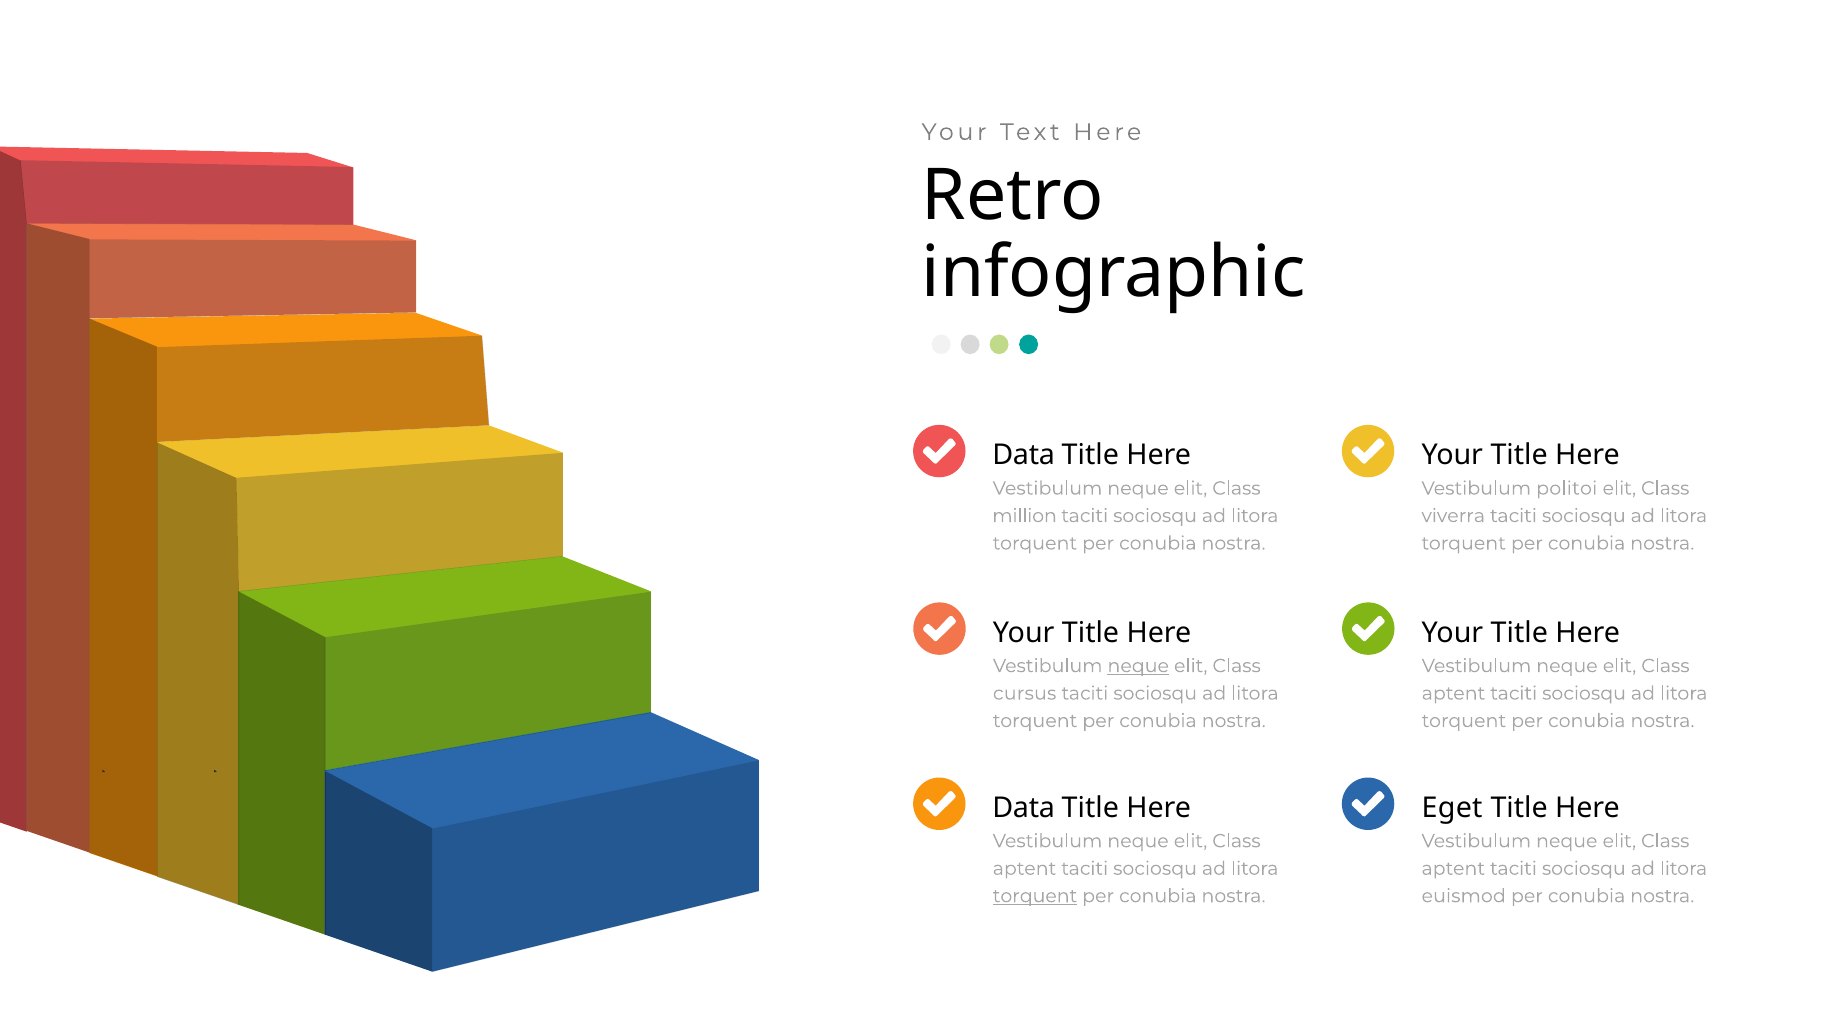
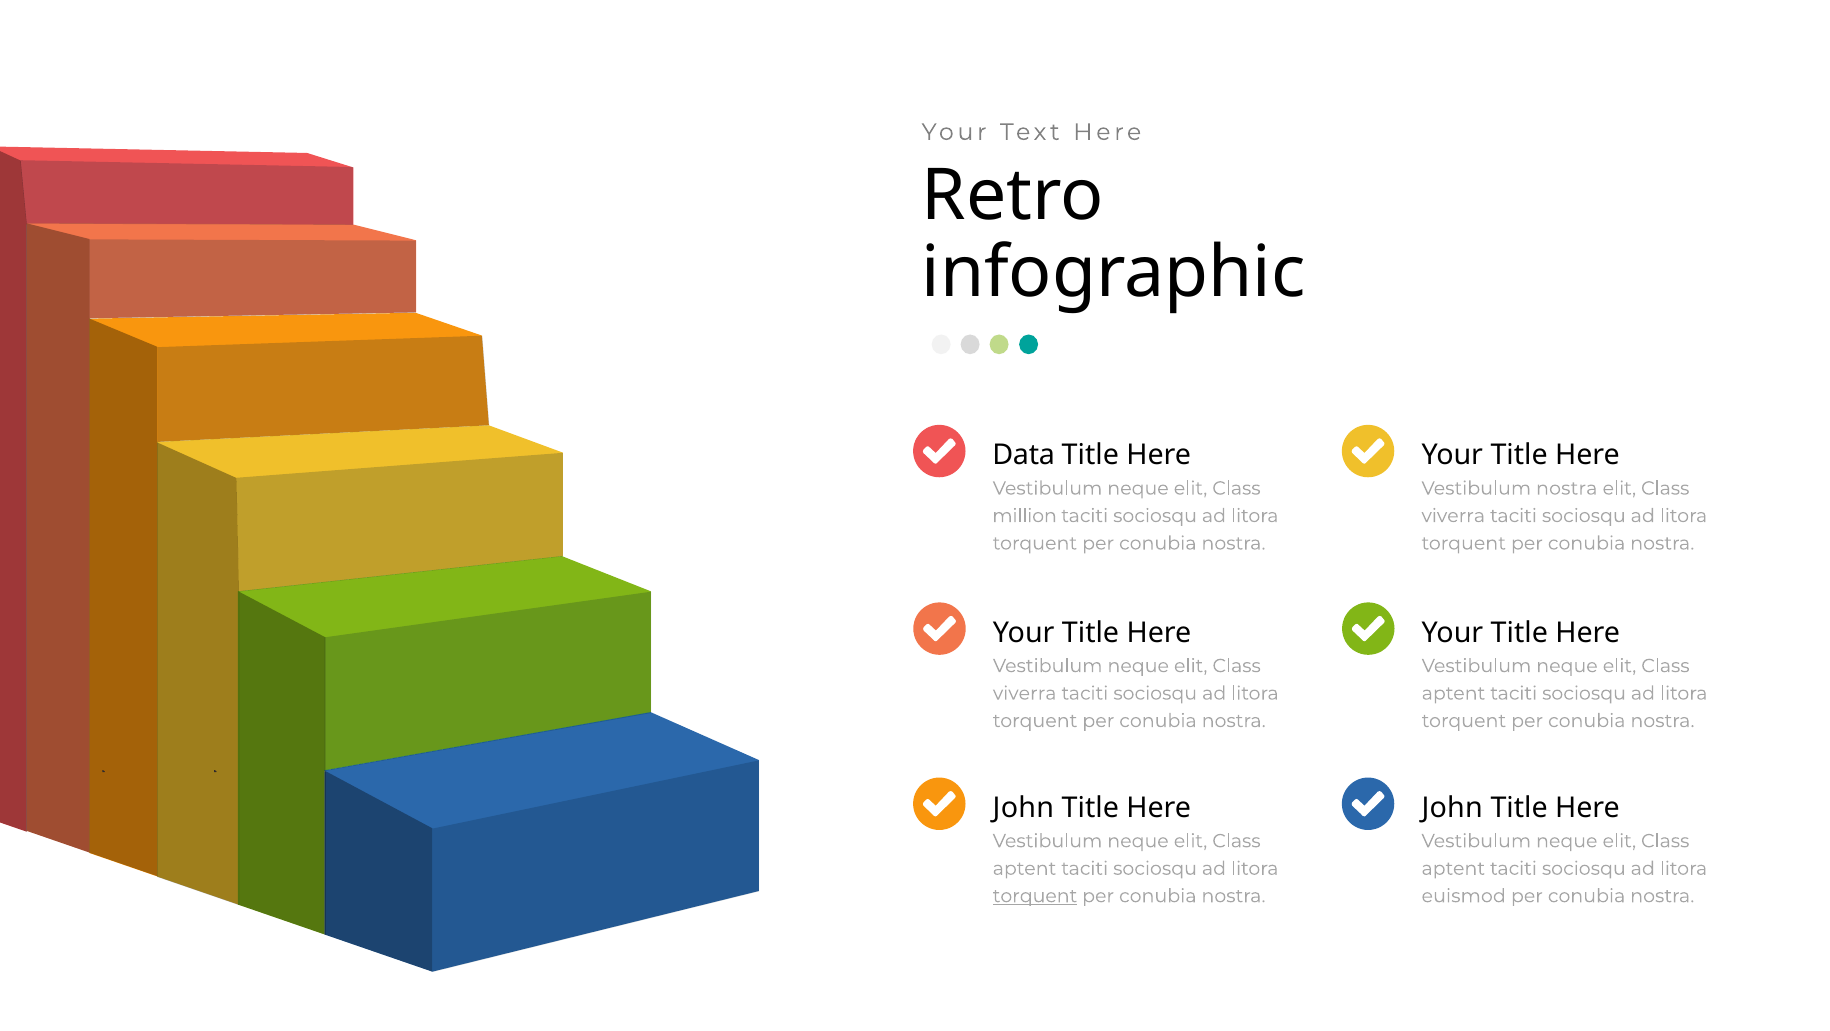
Vestibulum politoi: politoi -> nostra (1567, 488)
neque underline: present -> none (1138, 666)
cursus: cursus -> viverra (1025, 693)
Data: Data -> John (1023, 808)
Eget: Eget -> John (1452, 808)
